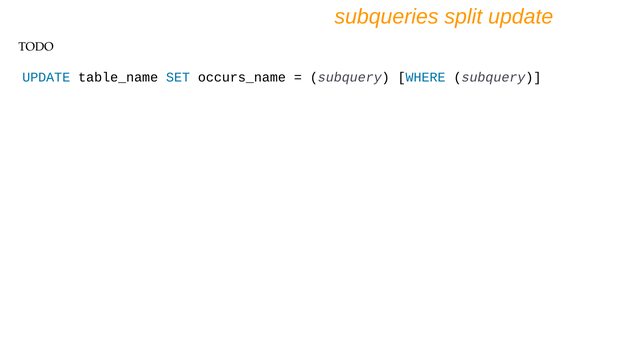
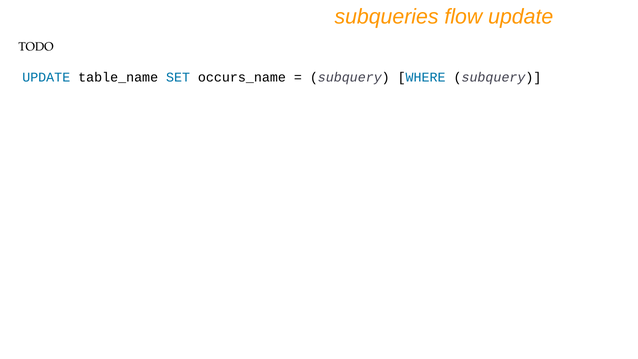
split: split -> flow (463, 17)
